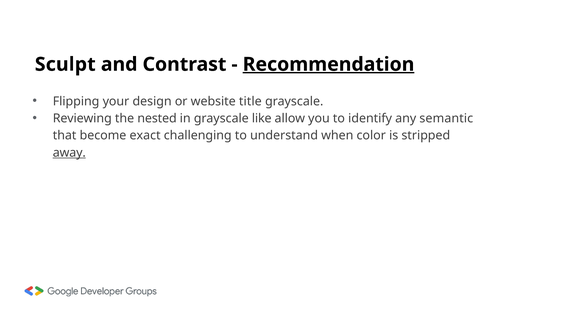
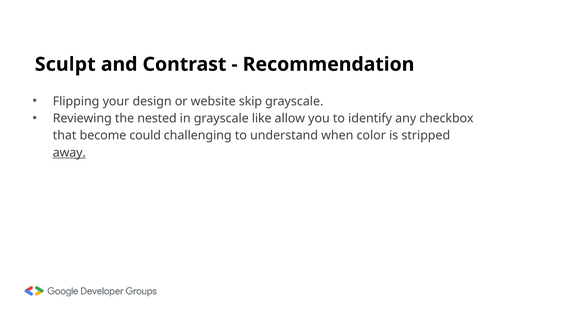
Recommendation underline: present -> none (329, 64)
title: title -> skip (250, 101)
semantic: semantic -> checkbox (446, 119)
exact: exact -> could (145, 136)
